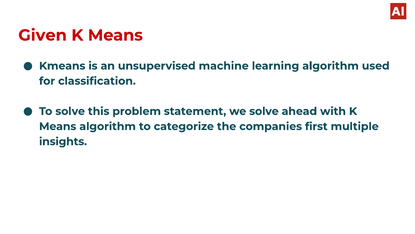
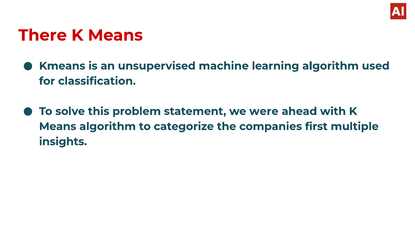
Given: Given -> There (43, 35)
we solve: solve -> were (264, 111)
